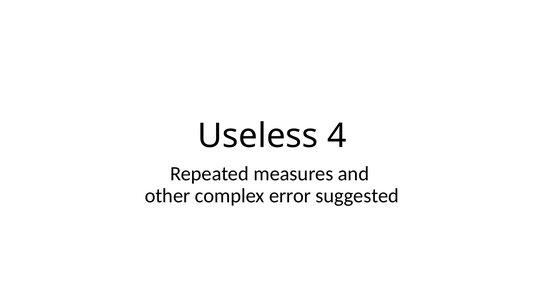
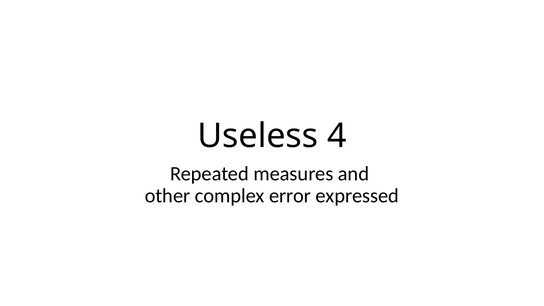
suggested: suggested -> expressed (357, 196)
